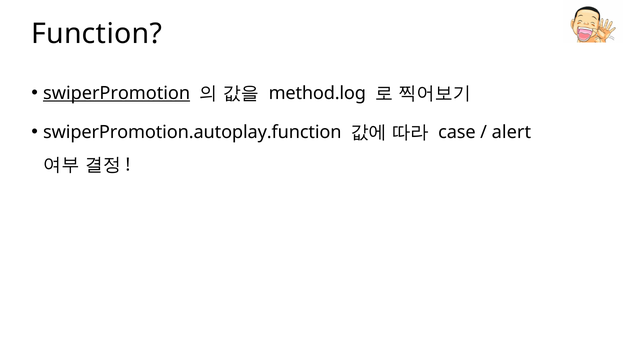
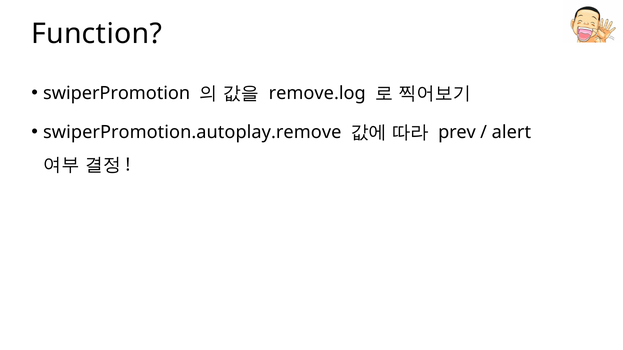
swiperPromotion underline: present -> none (117, 93)
method.log: method.log -> remove.log (317, 93)
swiperPromotion.autoplay.function: swiperPromotion.autoplay.function -> swiperPromotion.autoplay.remove (192, 132)
case: case -> prev (457, 132)
